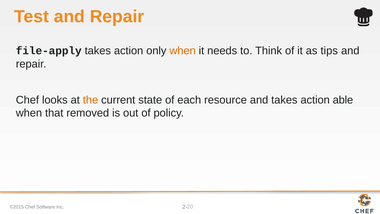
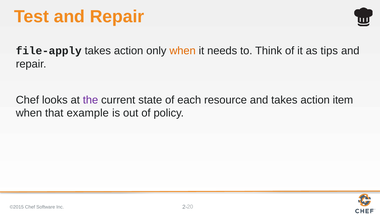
the colour: orange -> purple (91, 100)
able: able -> item (343, 100)
removed: removed -> example (88, 113)
